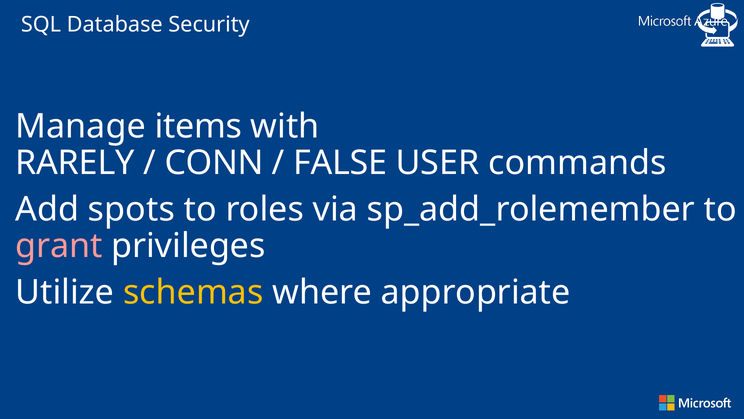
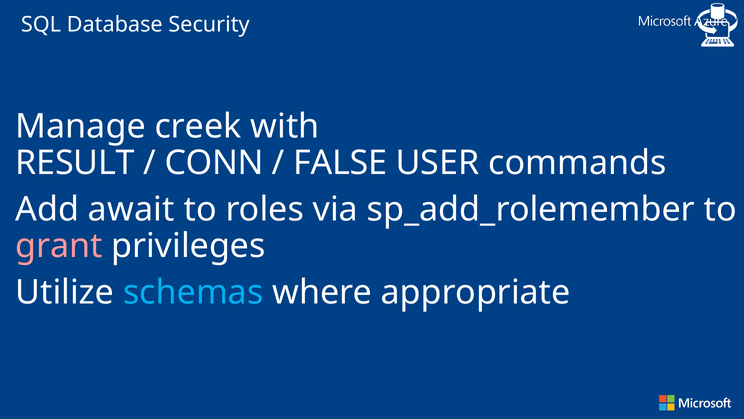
items: items -> creek (198, 126)
RARELY: RARELY -> RESULT (75, 163)
spots: spots -> await (131, 209)
schemas colour: yellow -> light blue (193, 292)
